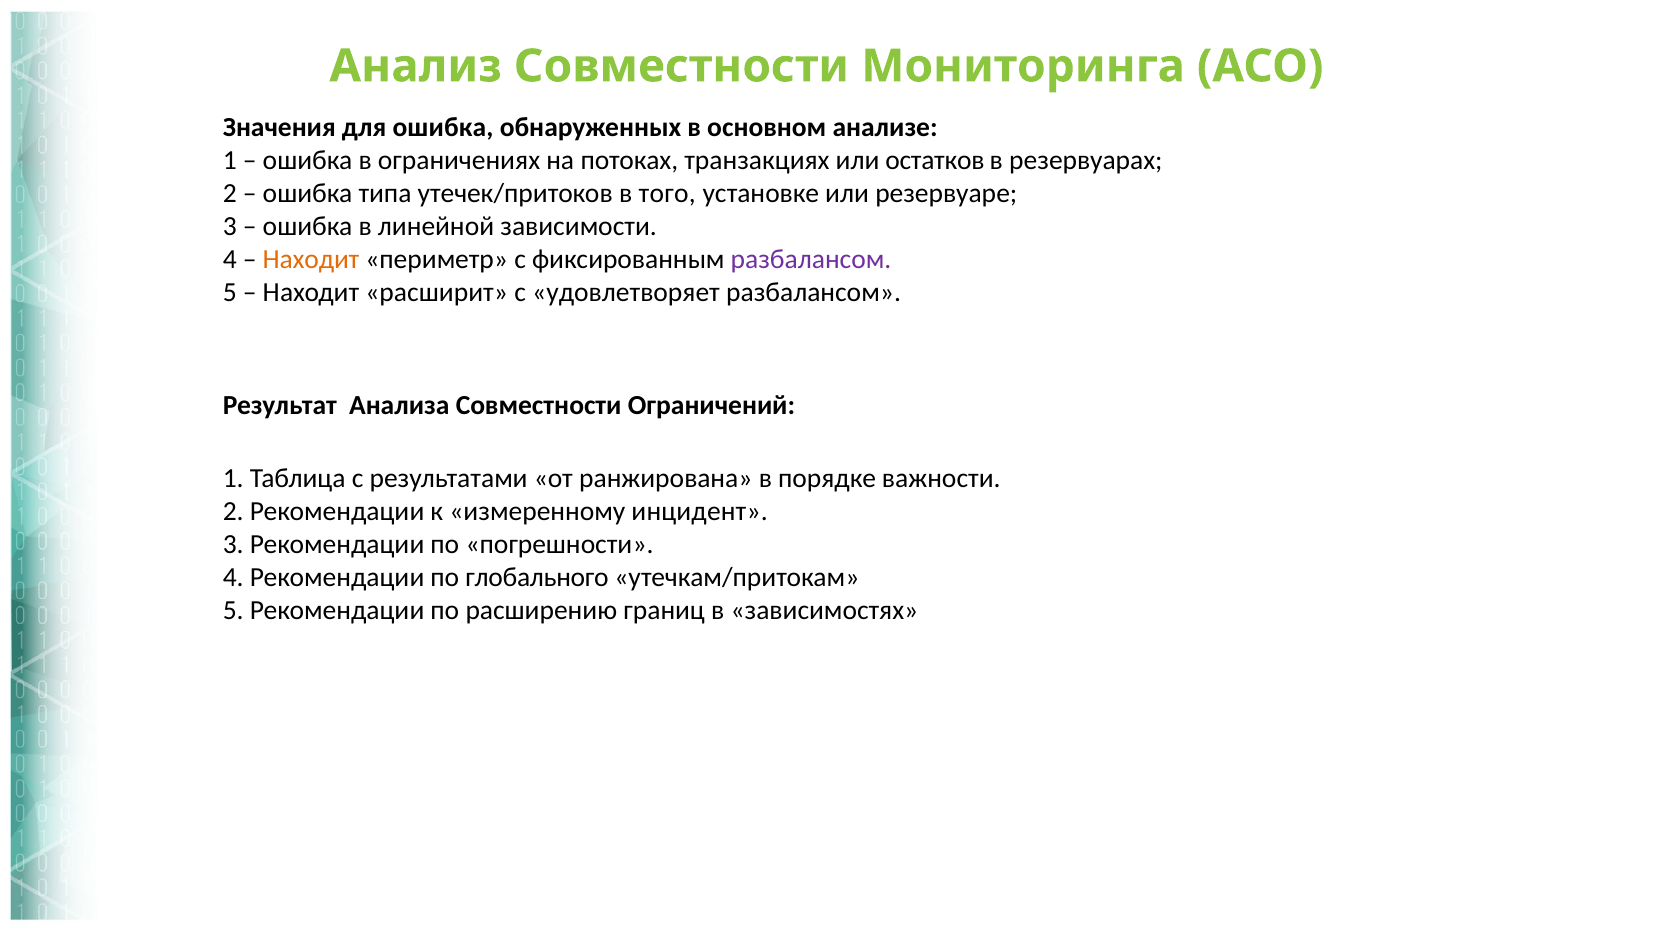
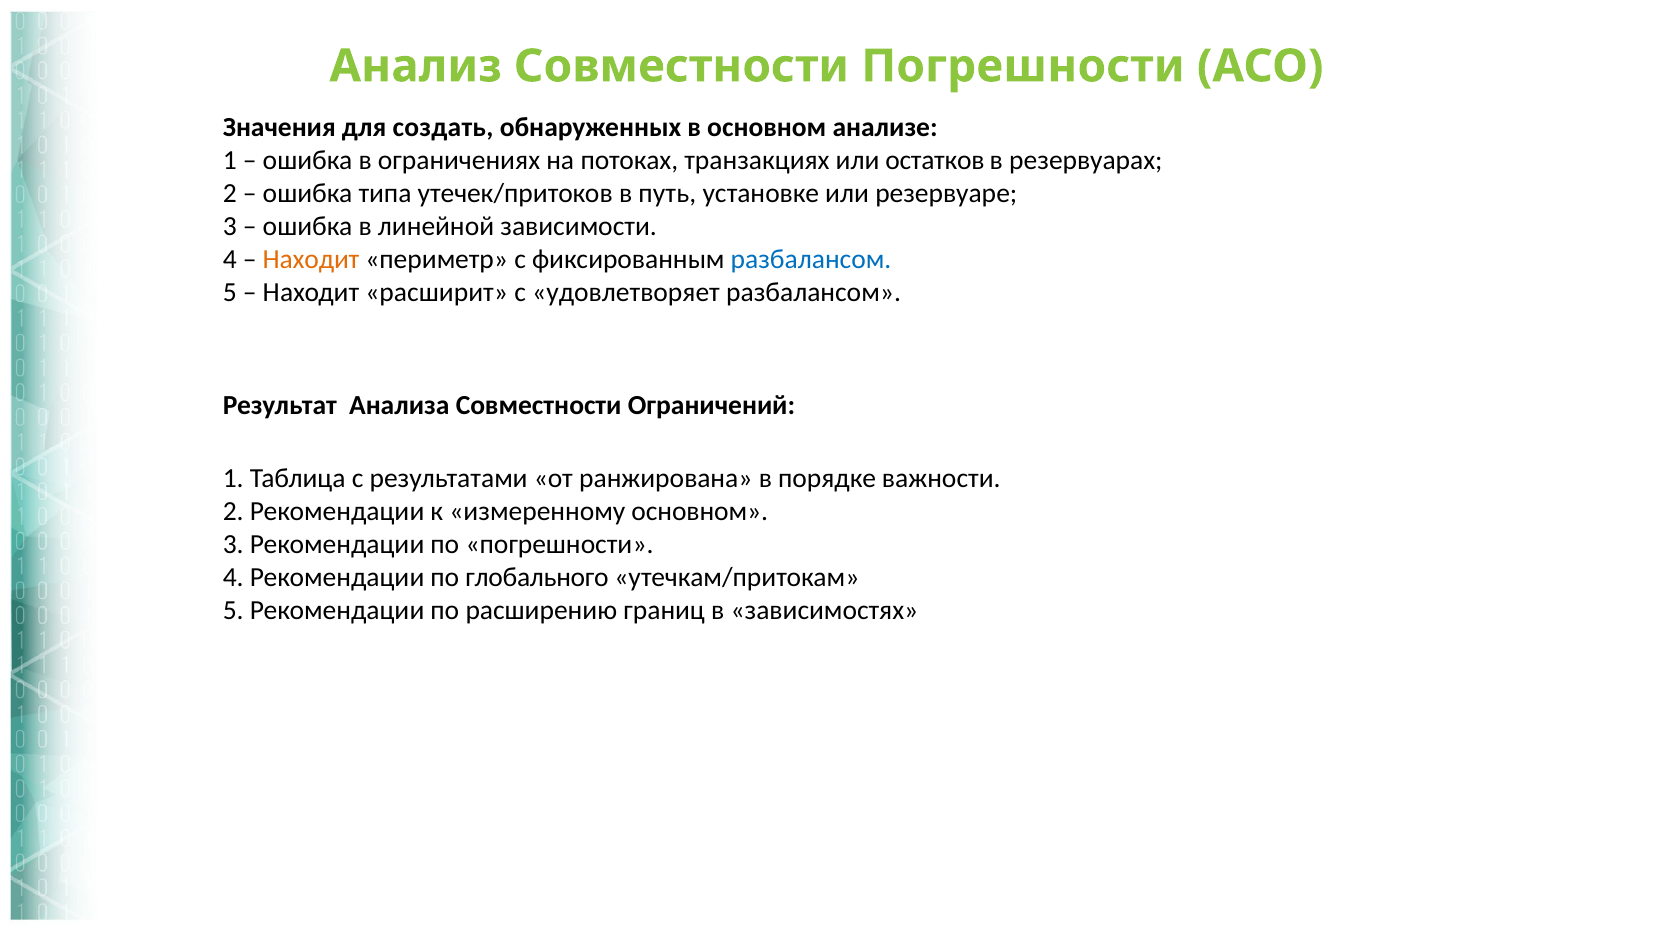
Совместности Мониторинга: Мониторинга -> Погрешности (1023, 66)
для ошибка: ошибка -> создать (443, 127)
того: того -> путь (667, 193)
разбалансом colour: purple -> blue (811, 259)
измеренному инцидент: инцидент -> основном (700, 511)
